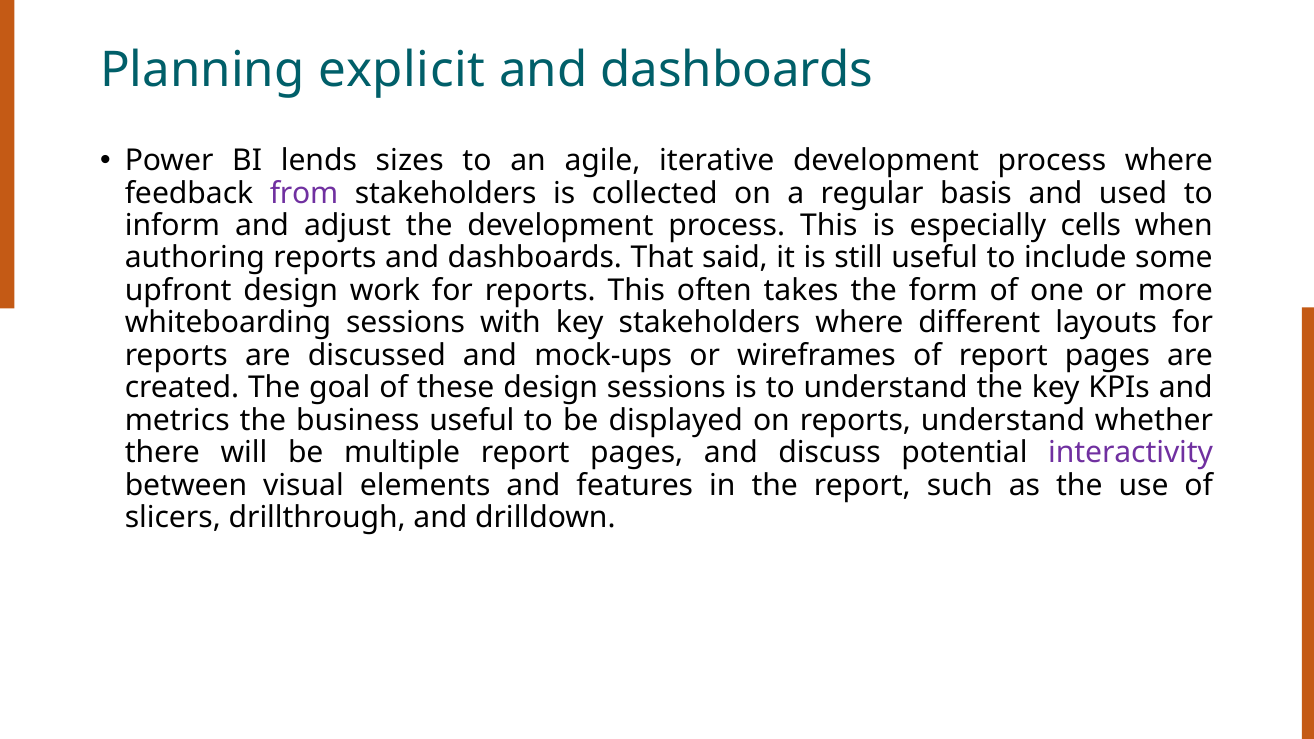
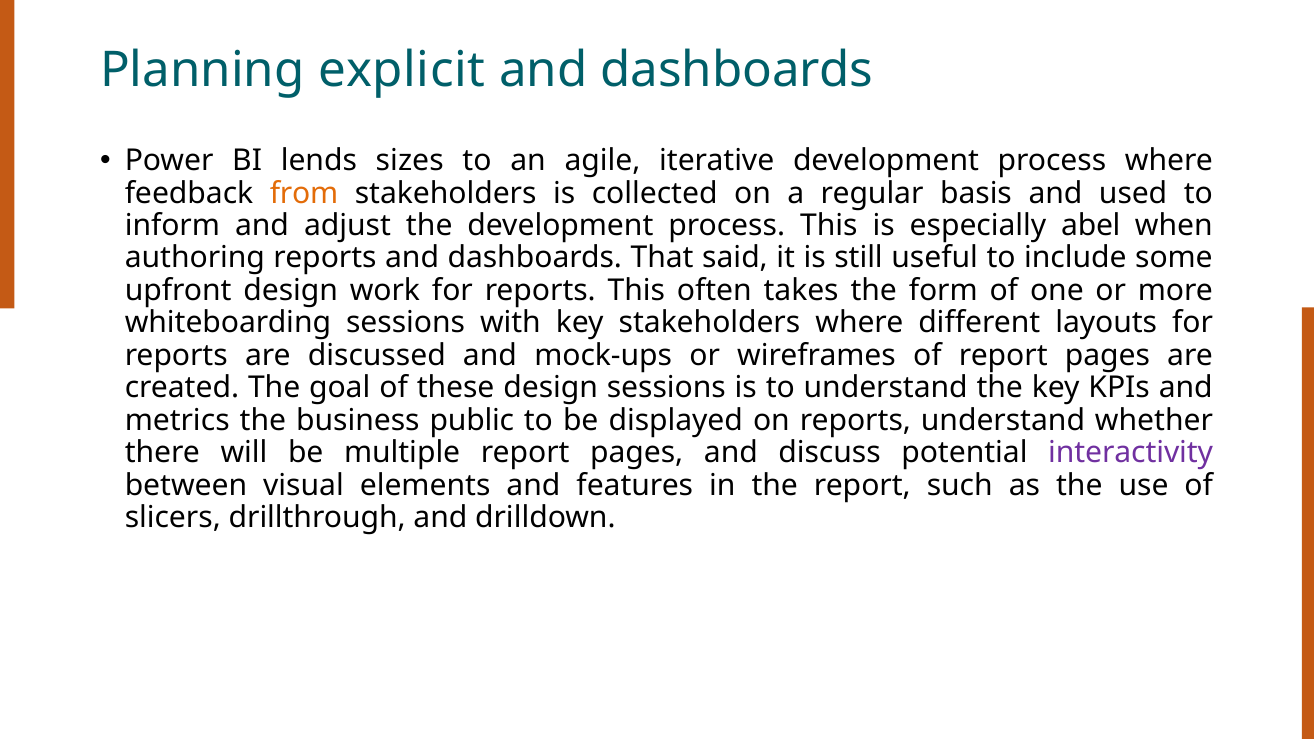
from colour: purple -> orange (304, 193)
cells: cells -> abel (1091, 226)
business useful: useful -> public (472, 420)
